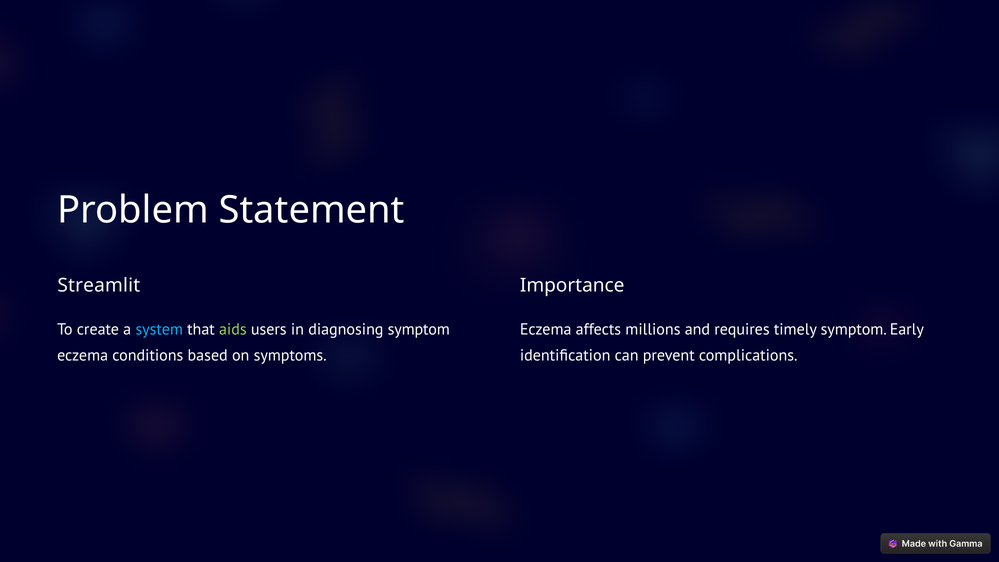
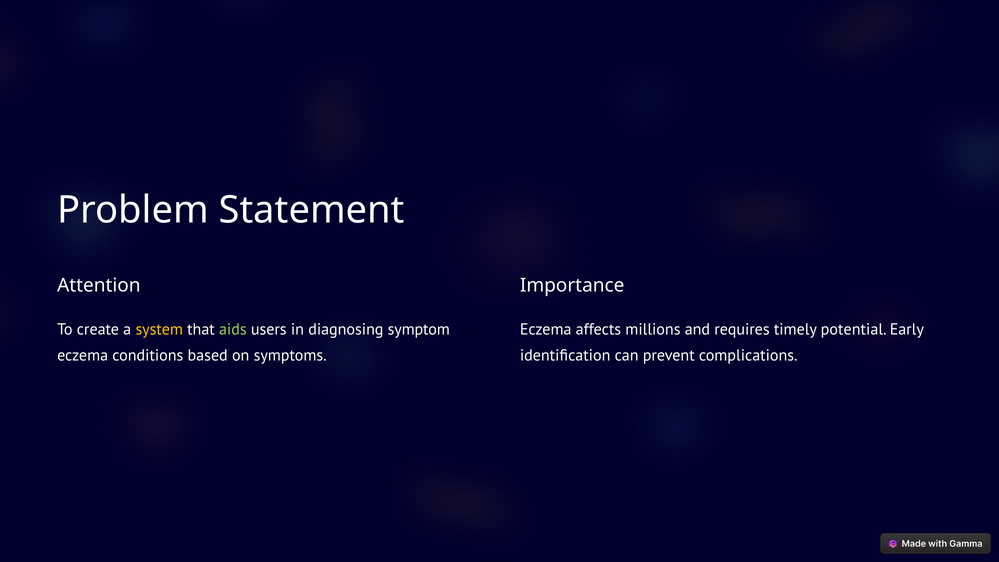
Streamlit: Streamlit -> Attention (99, 285)
system colour: light blue -> yellow (159, 330)
timely symptom: symptom -> potential (854, 330)
